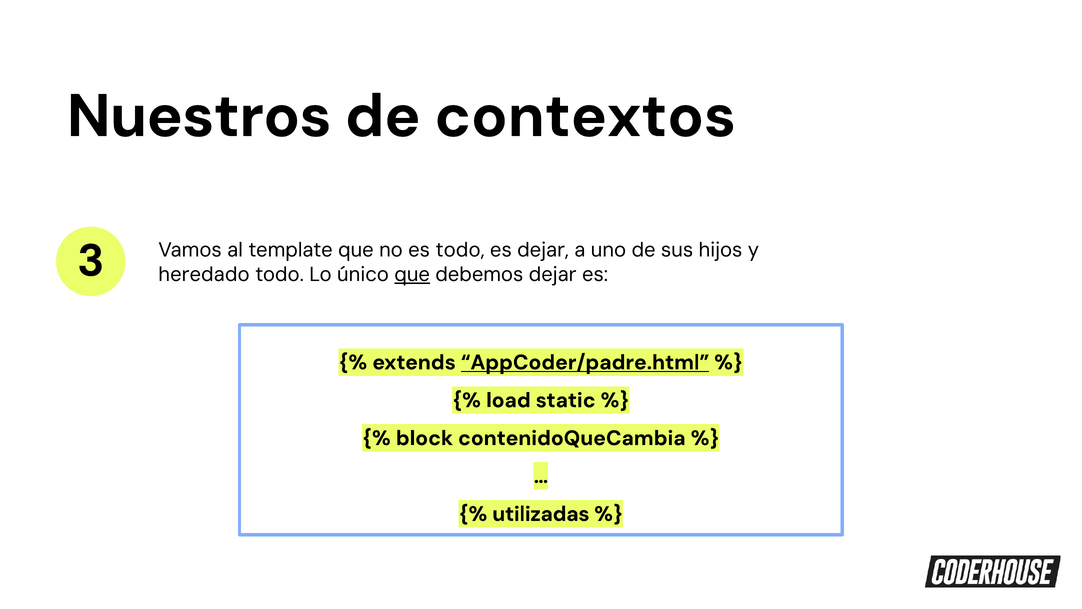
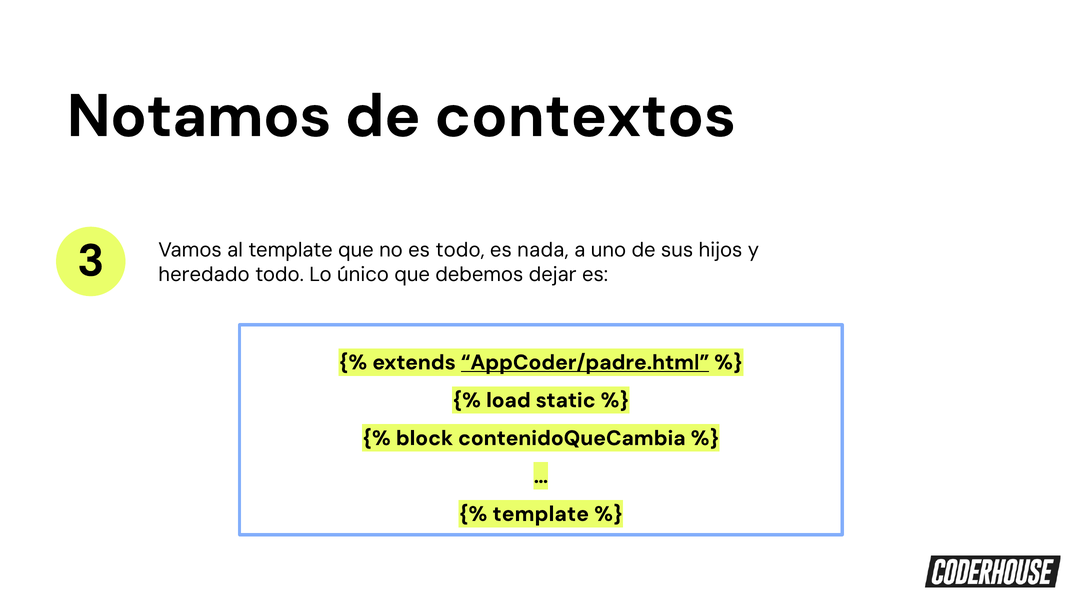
Nuestros: Nuestros -> Notamos (199, 116)
es dejar: dejar -> nada (543, 250)
que underline: present -> none (412, 274)
utilizadas: utilizadas -> template (541, 514)
